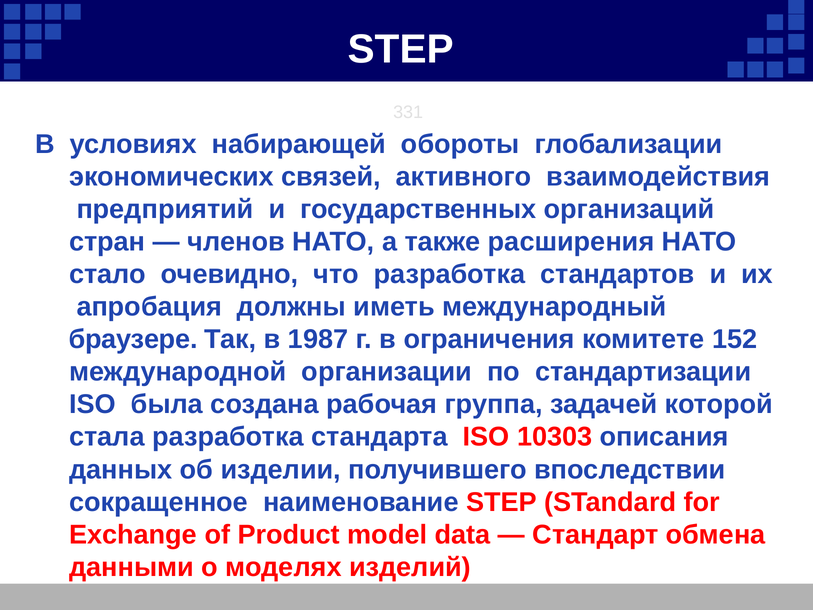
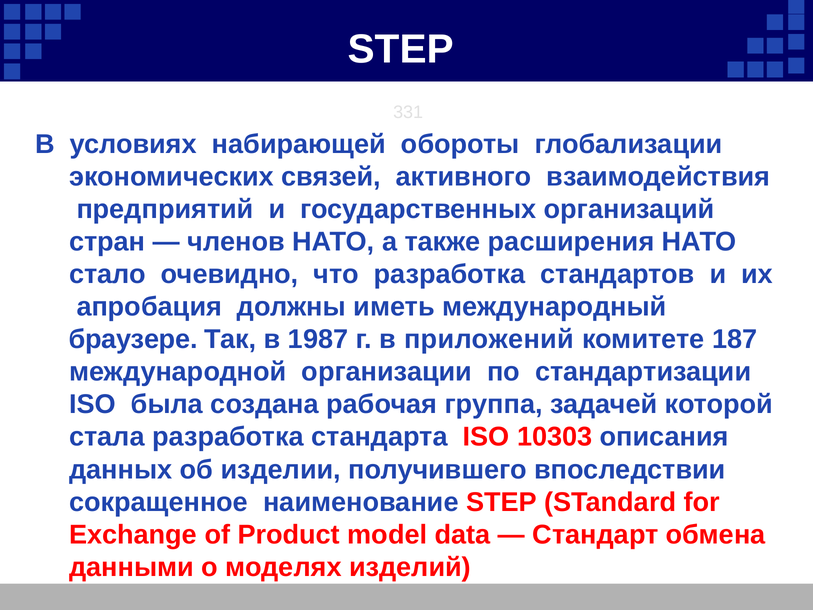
ограничения: ограничения -> приложений (489, 339)
152: 152 -> 187 (735, 339)
